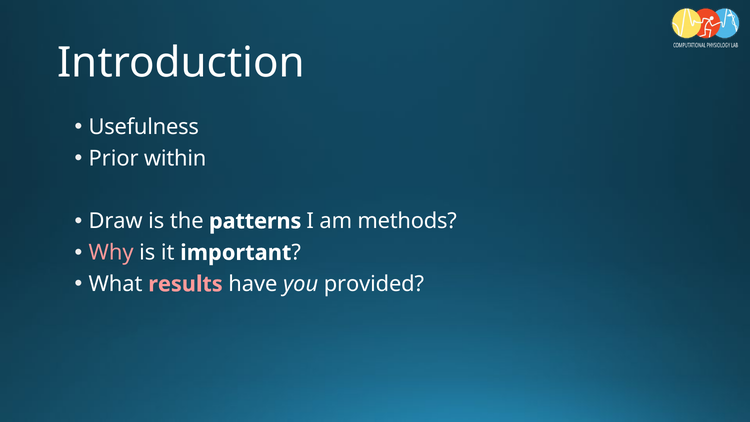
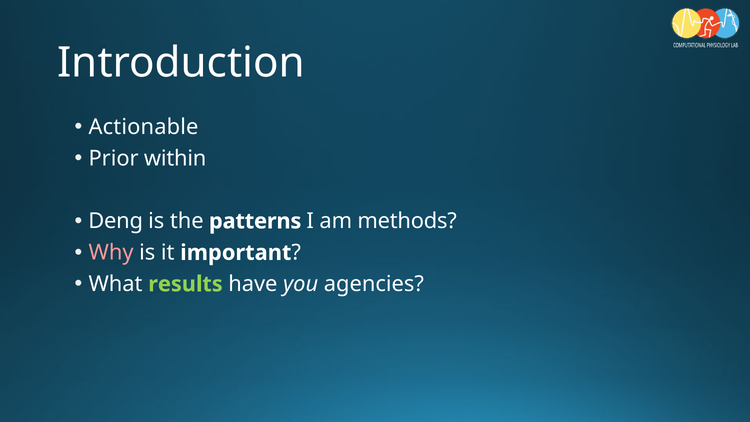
Usefulness: Usefulness -> Actionable (144, 127)
Draw: Draw -> Deng (116, 221)
results colour: pink -> light green (185, 284)
provided: provided -> agencies (374, 284)
